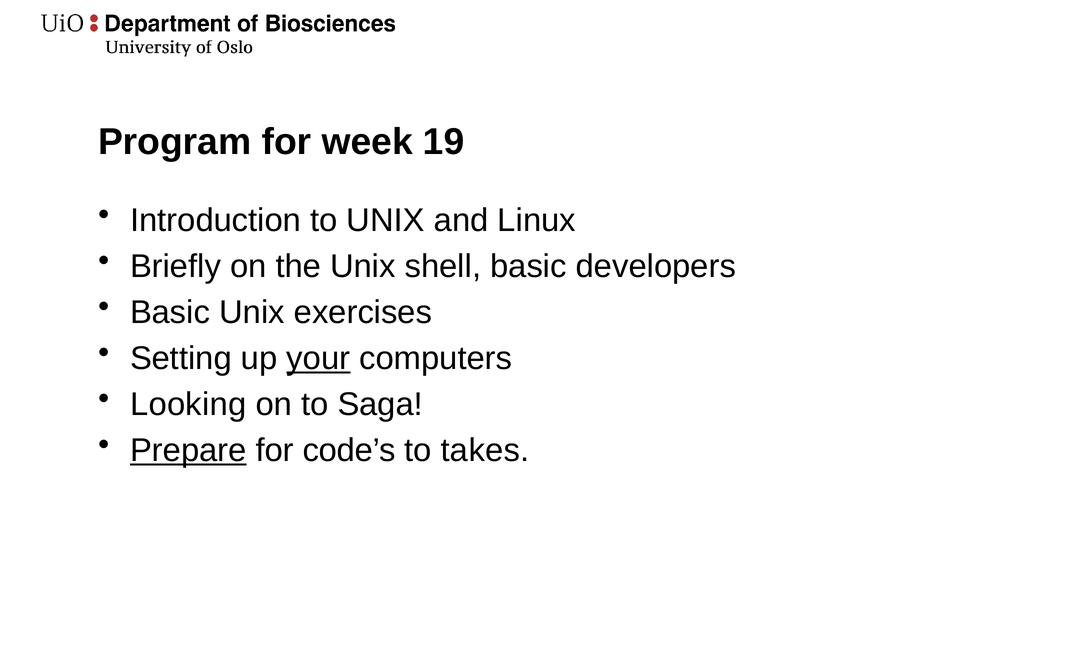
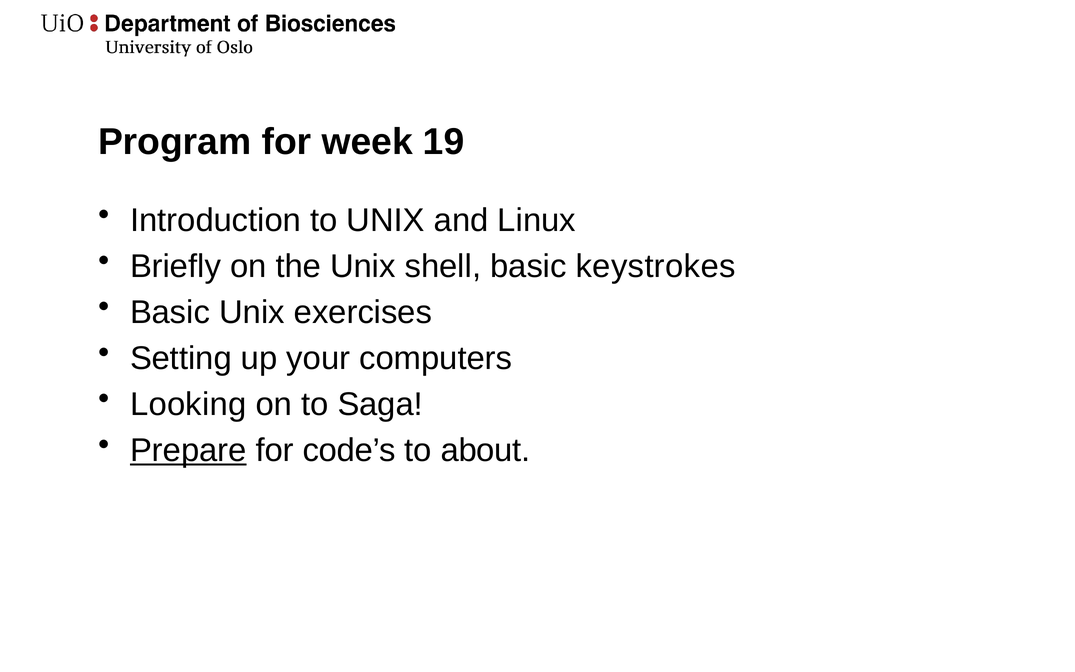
developers: developers -> keystrokes (656, 266)
your underline: present -> none (318, 358)
takes: takes -> about (485, 450)
